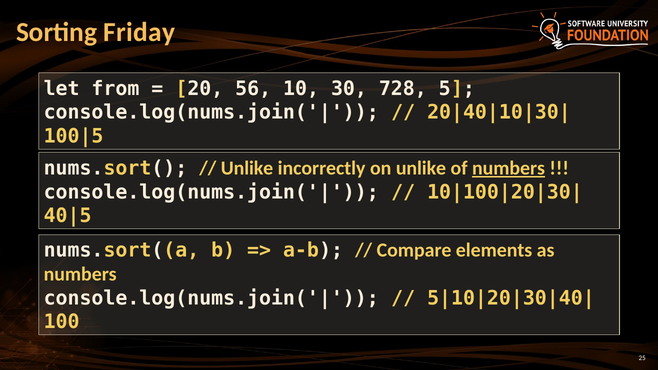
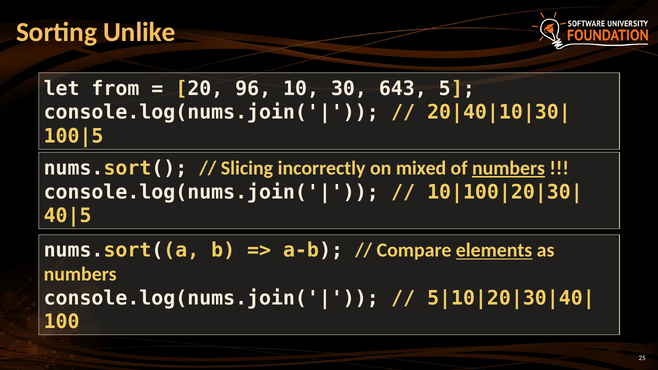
Friday: Friday -> Unlike (139, 32)
56: 56 -> 96 (253, 89)
728: 728 -> 643 (403, 89)
Unlike: Unlike -> Slicing (247, 168)
on unlike: unlike -> mixed (421, 168)
elements underline: none -> present (494, 251)
